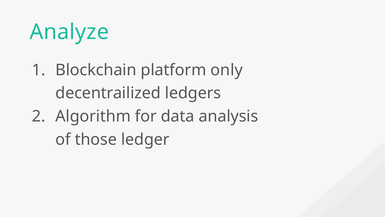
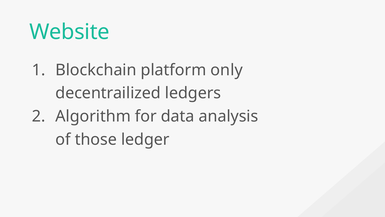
Analyze: Analyze -> Website (69, 32)
